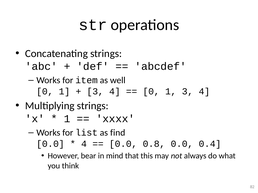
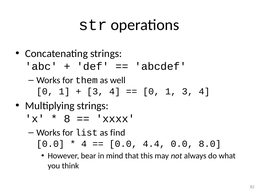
item: item -> them (87, 80)
1: 1 -> 8 (67, 119)
0.8: 0.8 -> 4.4 (154, 144)
0.4: 0.4 -> 8.0 (210, 144)
